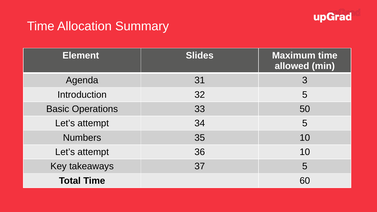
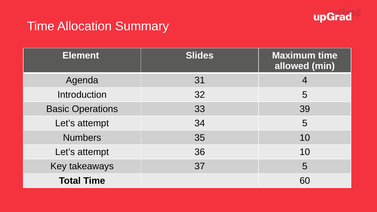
3: 3 -> 4 (305, 80)
50: 50 -> 39 (305, 109)
